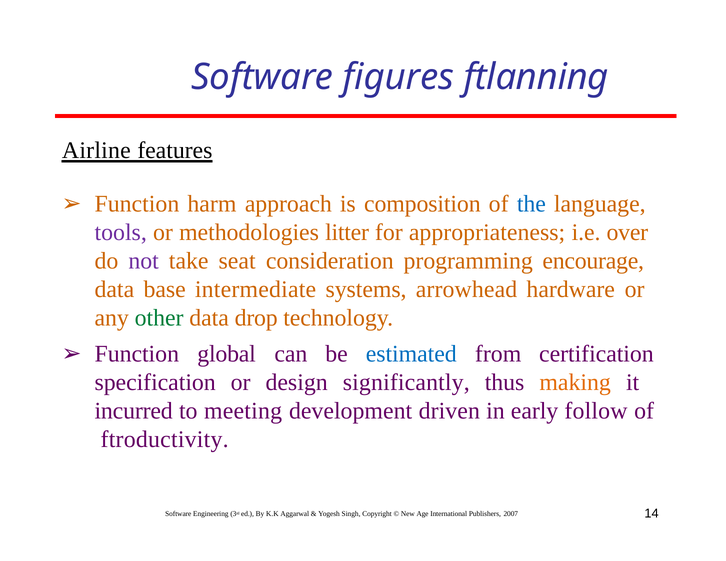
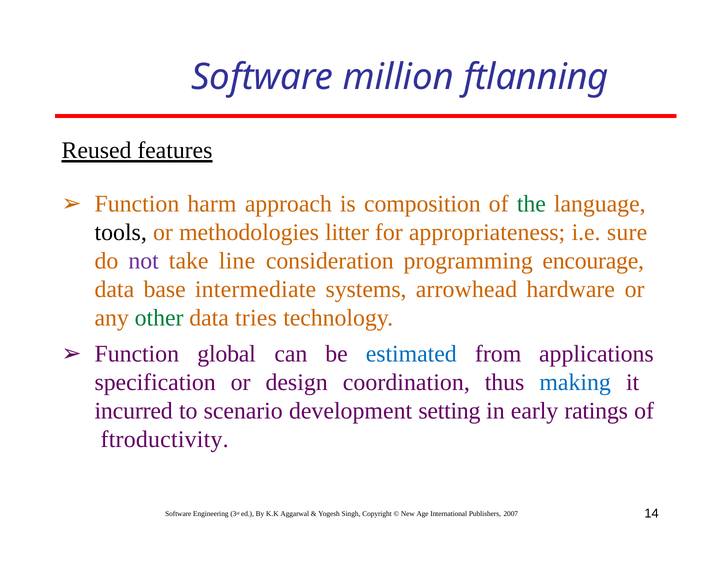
figures: figures -> million (398, 77)
Airline: Airline -> Reused (96, 151)
the colour: blue -> green (531, 204)
tools colour: purple -> black (121, 232)
over: over -> sure (627, 232)
seat: seat -> line (237, 261)
drop: drop -> tries (256, 318)
certification: certification -> applications (596, 354)
significantly: significantly -> coordination (406, 382)
making colour: orange -> blue (575, 382)
meeting: meeting -> scenario (243, 411)
driven: driven -> setting (449, 411)
follow: follow -> ratings (596, 411)
